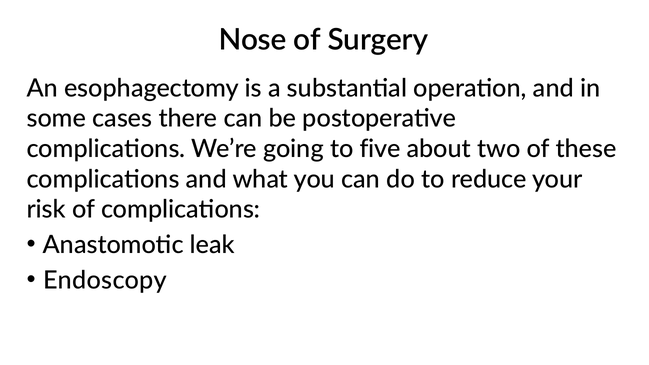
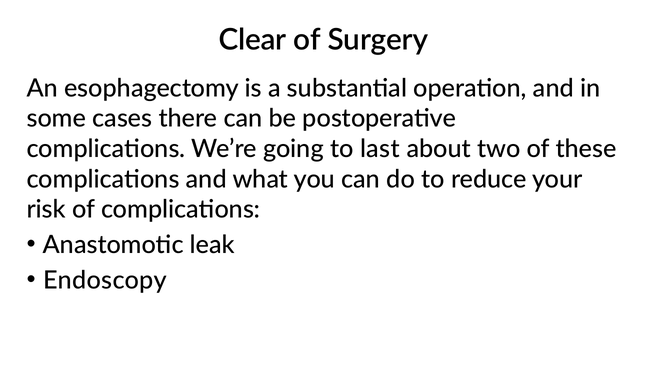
Nose: Nose -> Clear (253, 40)
five: five -> last (380, 149)
